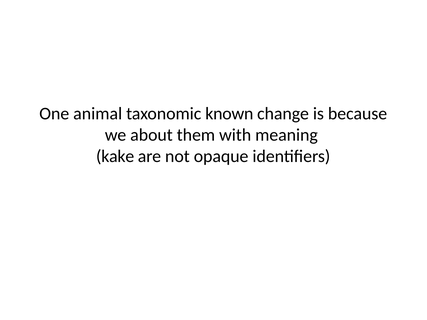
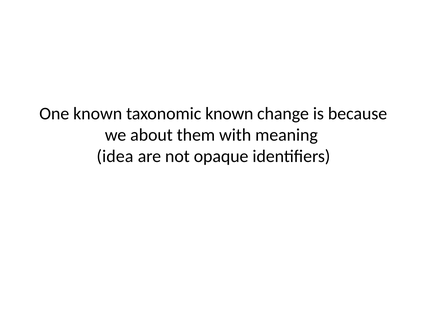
One animal: animal -> known (98, 114)
kake: kake -> idea (115, 156)
